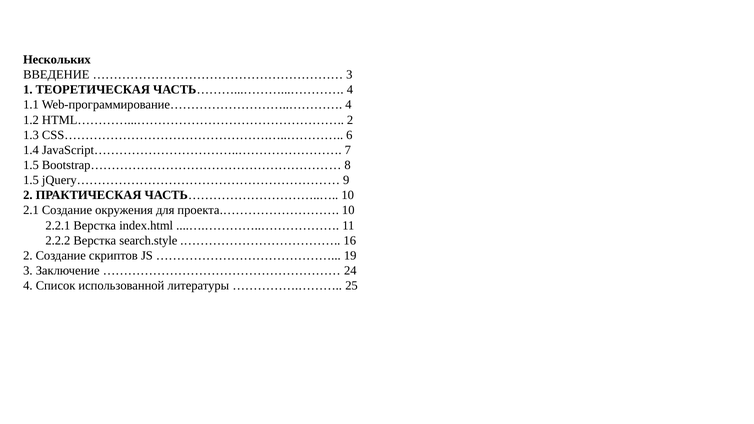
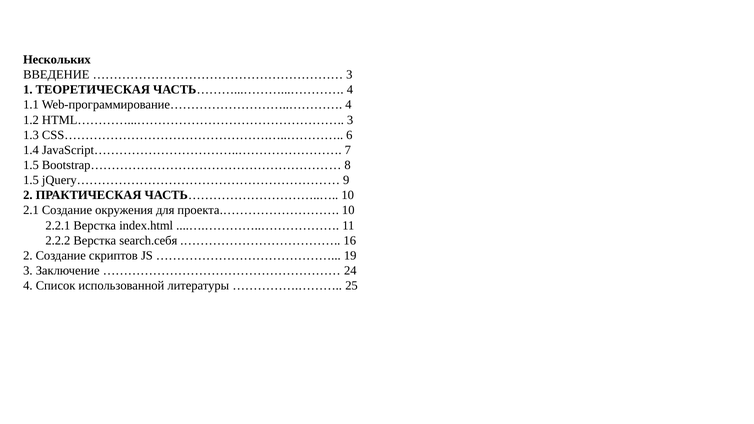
HTML…………...………………………………………… 2: 2 -> 3 (350, 120)
search.style: search.style -> search.себя (148, 241)
